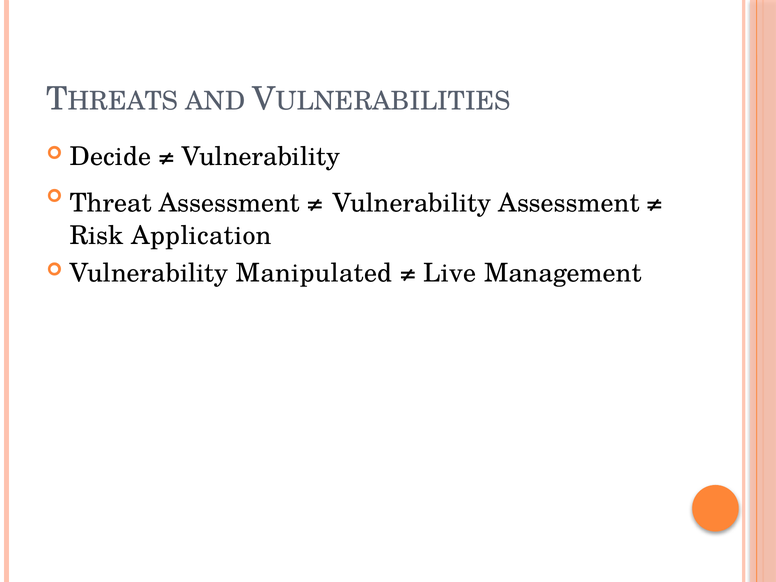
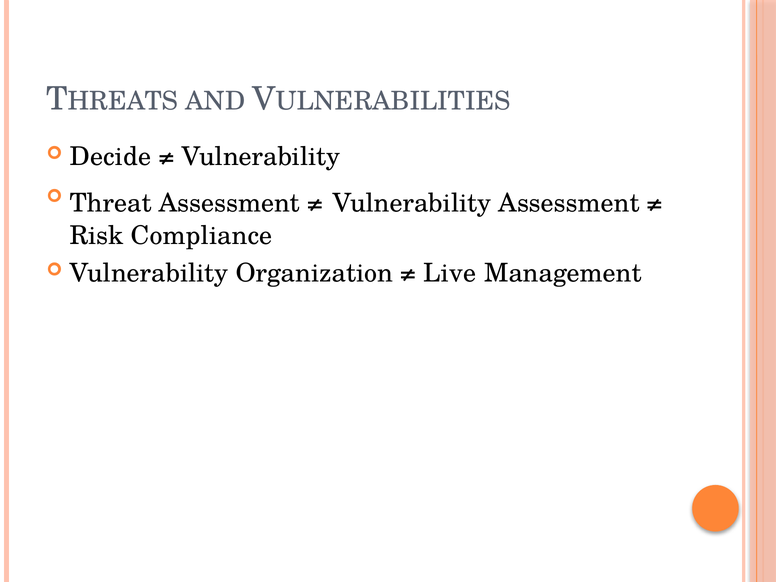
Application: Application -> Compliance (202, 236)
Manipulated: Manipulated -> Organization (314, 273)
